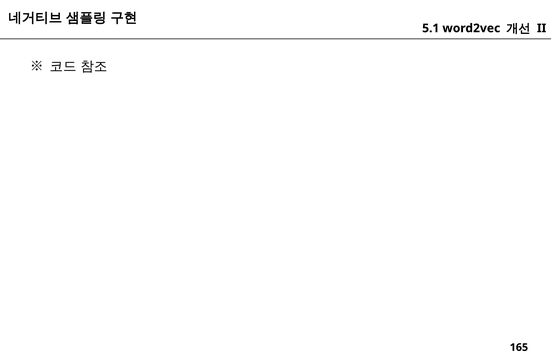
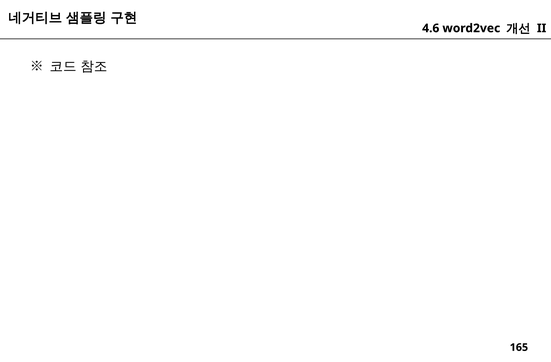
5.1: 5.1 -> 4.6 (431, 28)
